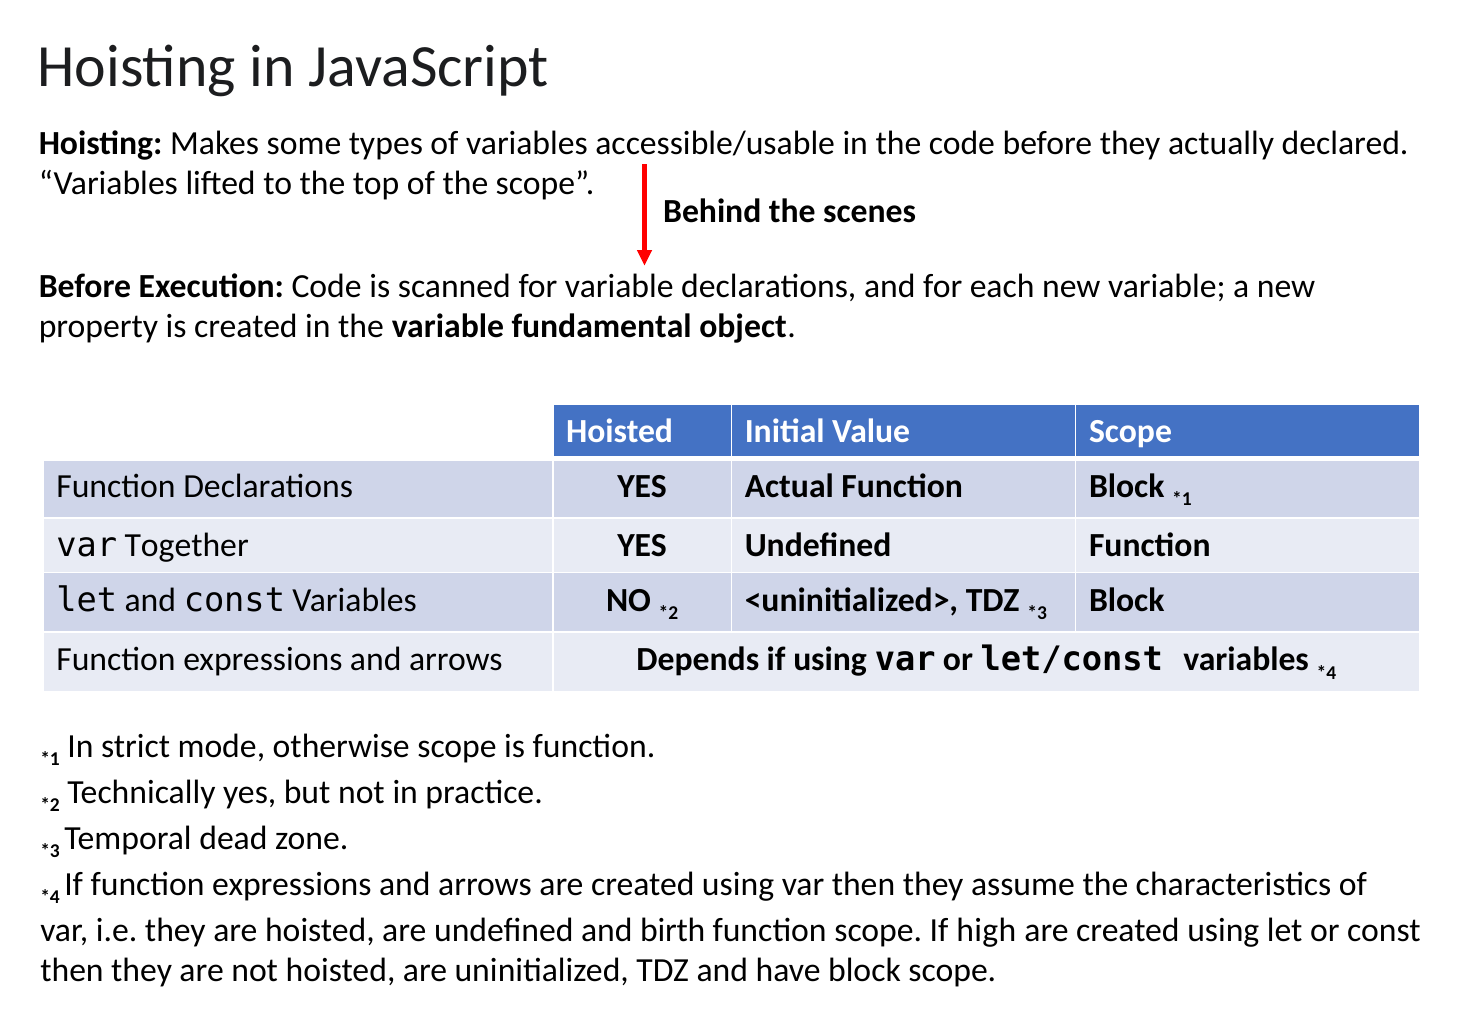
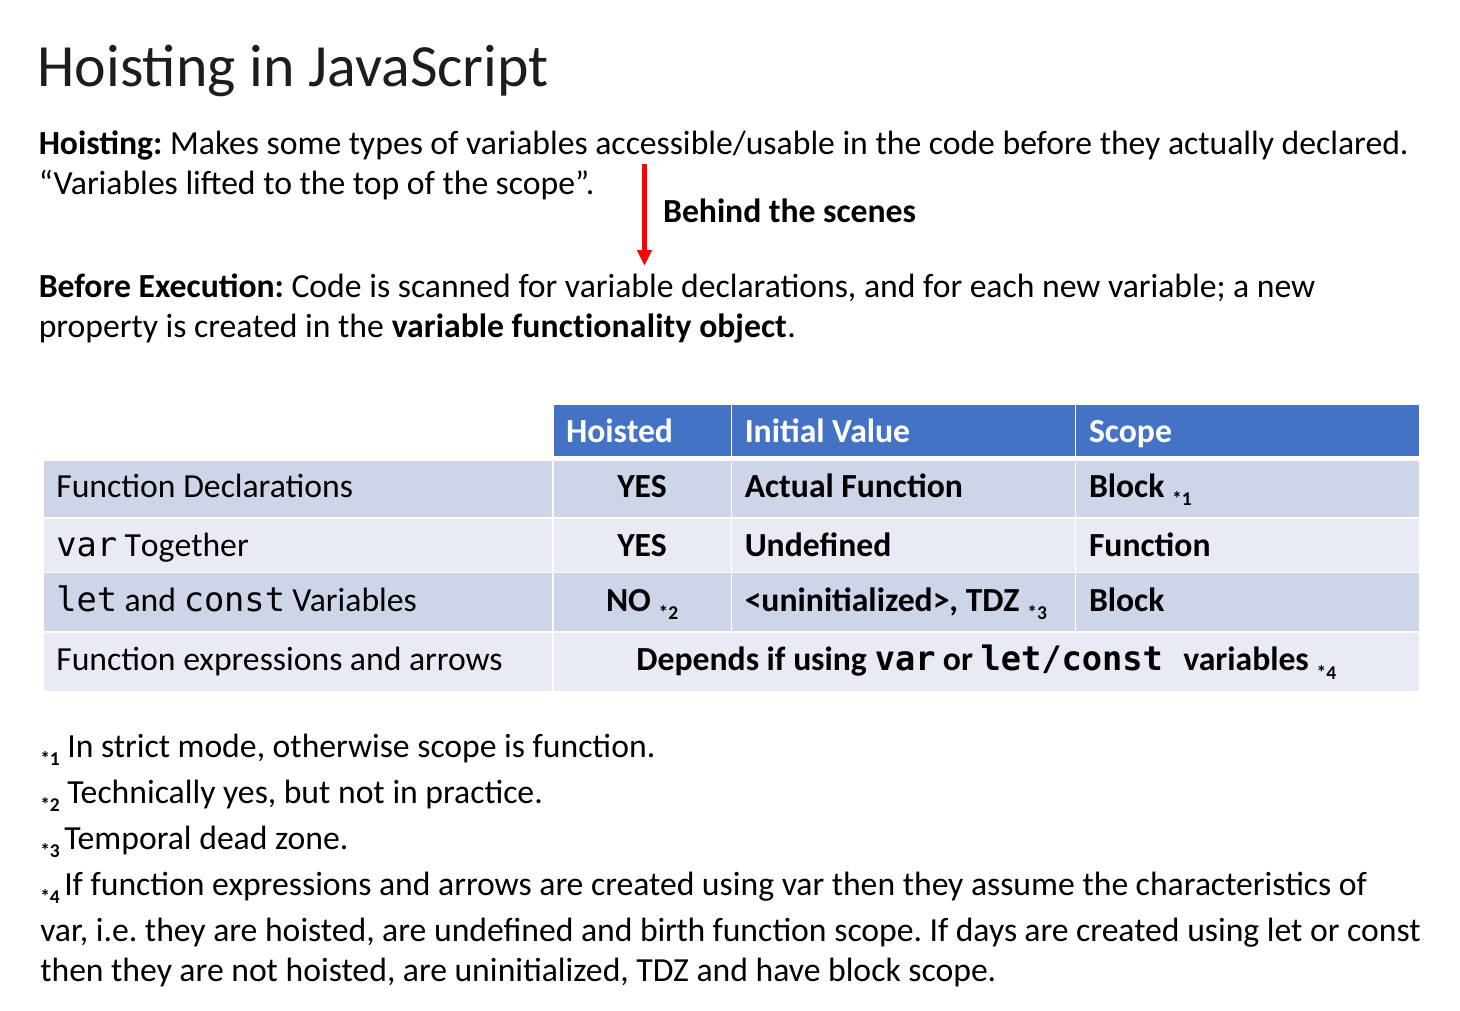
fundamental: fundamental -> functionality (602, 326)
high: high -> days (987, 930)
